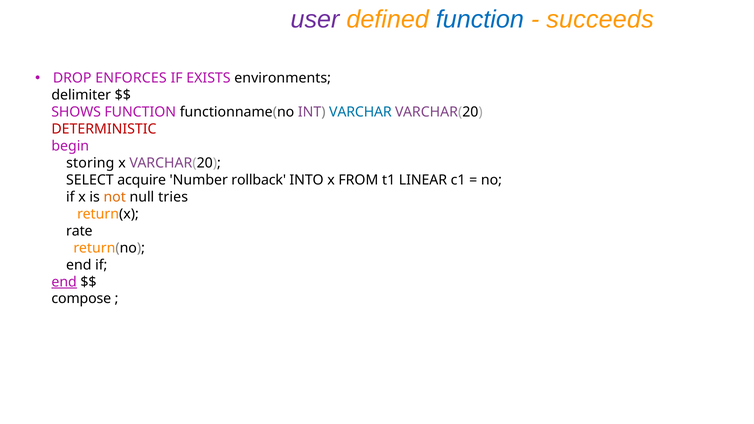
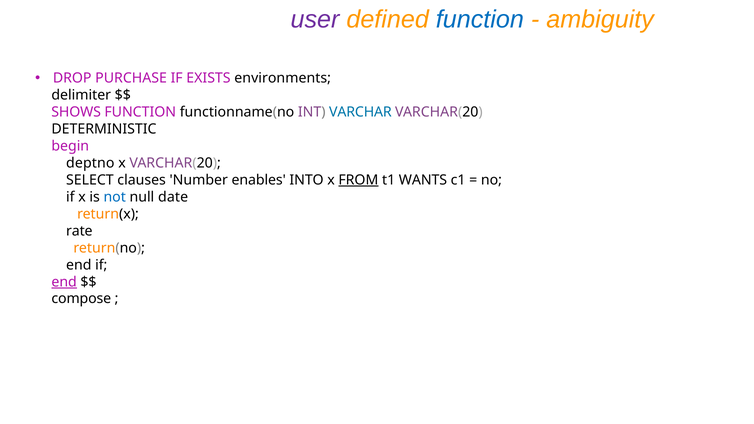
succeeds: succeeds -> ambiguity (600, 20)
ENFORCES: ENFORCES -> PURCHASE (131, 78)
DETERMINISTIC colour: red -> black (104, 129)
storing: storing -> deptno (90, 163)
acquire: acquire -> clauses (142, 180)
rollback: rollback -> enables (259, 180)
FROM underline: none -> present (358, 180)
LINEAR: LINEAR -> WANTS (423, 180)
not colour: orange -> blue (115, 197)
tries: tries -> date (173, 197)
